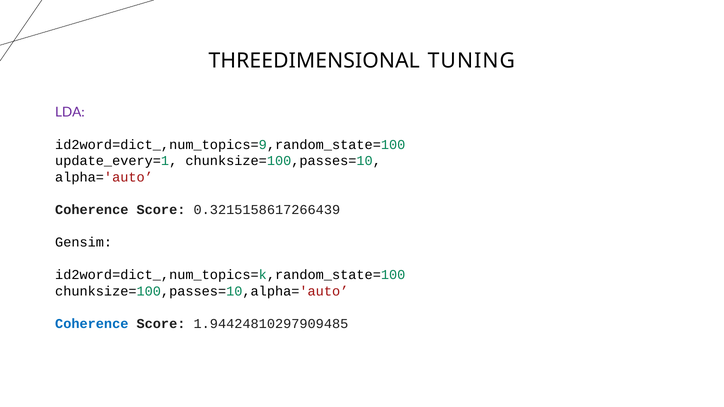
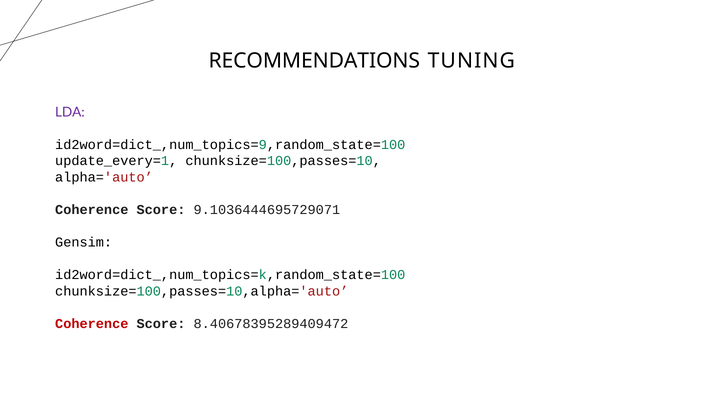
THREEDIMENSIONAL: THREEDIMENSIONAL -> RECOMMENDATIONS (314, 61)
0.3215158617266439: 0.3215158617266439 -> 9.1036444695729071 (267, 210)
Coherence colour: blue -> red (92, 324)
1.94424810297909485: 1.94424810297909485 -> 8.40678395289409472 (271, 324)
